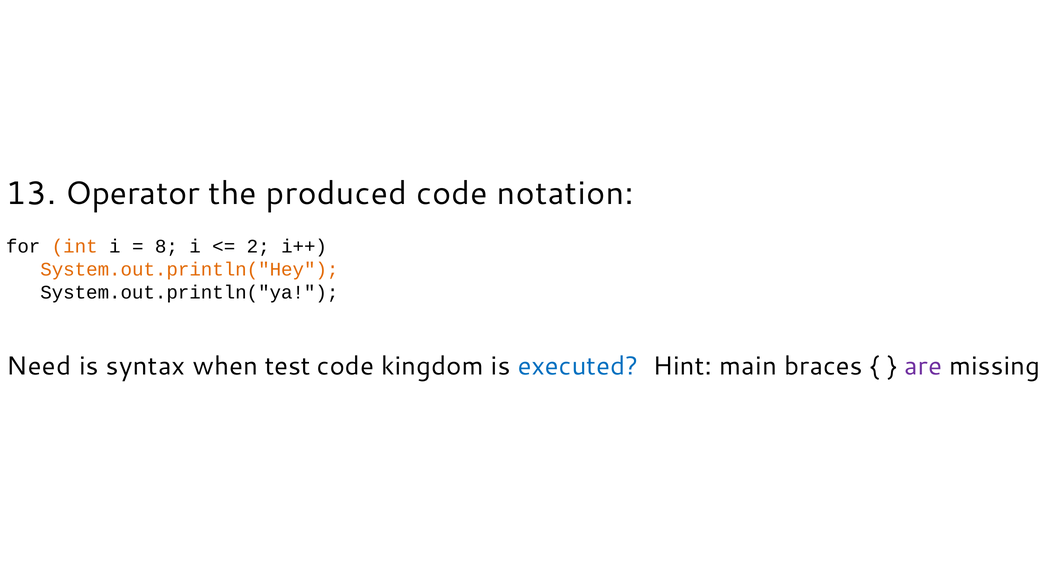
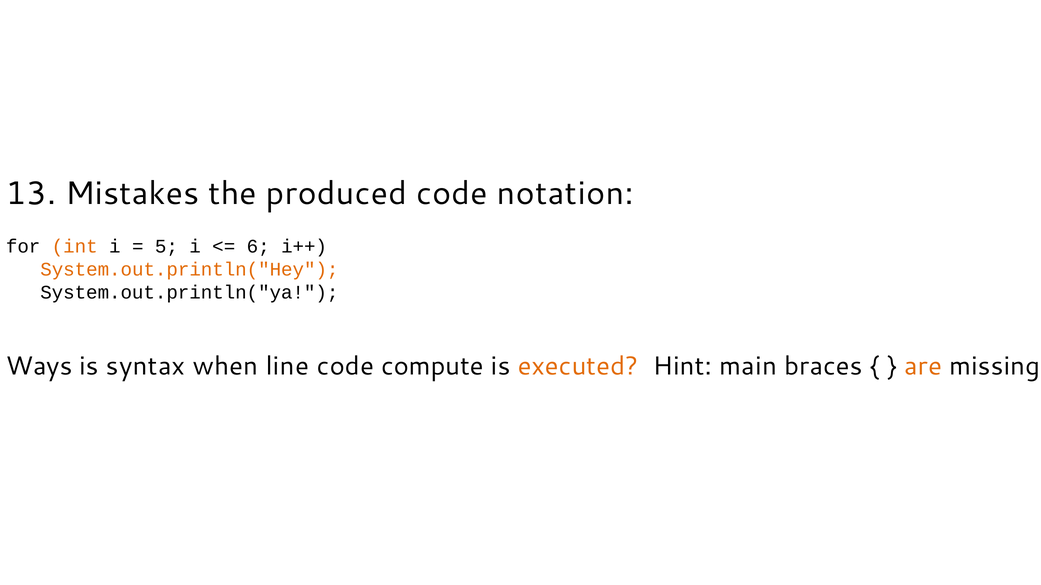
Operator: Operator -> Mistakes (132, 194)
8: 8 -> 5 (166, 247)
2: 2 -> 6 (258, 247)
Need: Need -> Ways (39, 366)
test: test -> line (287, 366)
kingdom: kingdom -> compute (433, 366)
executed colour: blue -> orange (578, 366)
are colour: purple -> orange (923, 366)
